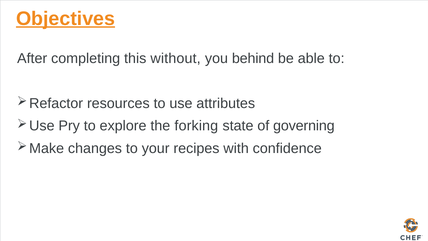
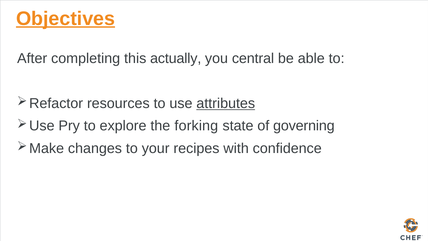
without: without -> actually (176, 58)
behind: behind -> central (253, 58)
attributes underline: none -> present (226, 103)
